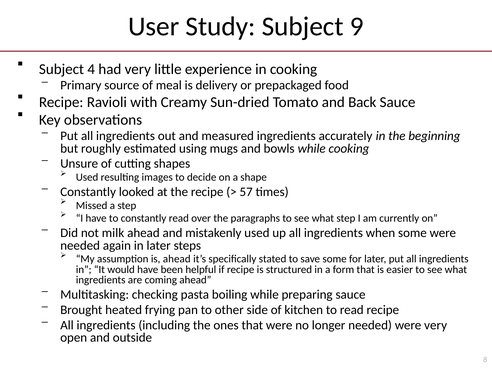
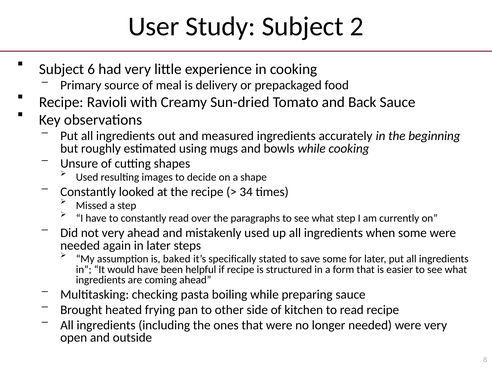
9: 9 -> 2 (357, 27)
4: 4 -> 6 (91, 69)
57: 57 -> 34 (246, 192)
not milk: milk -> very (113, 233)
is ahead: ahead -> baked (177, 259)
